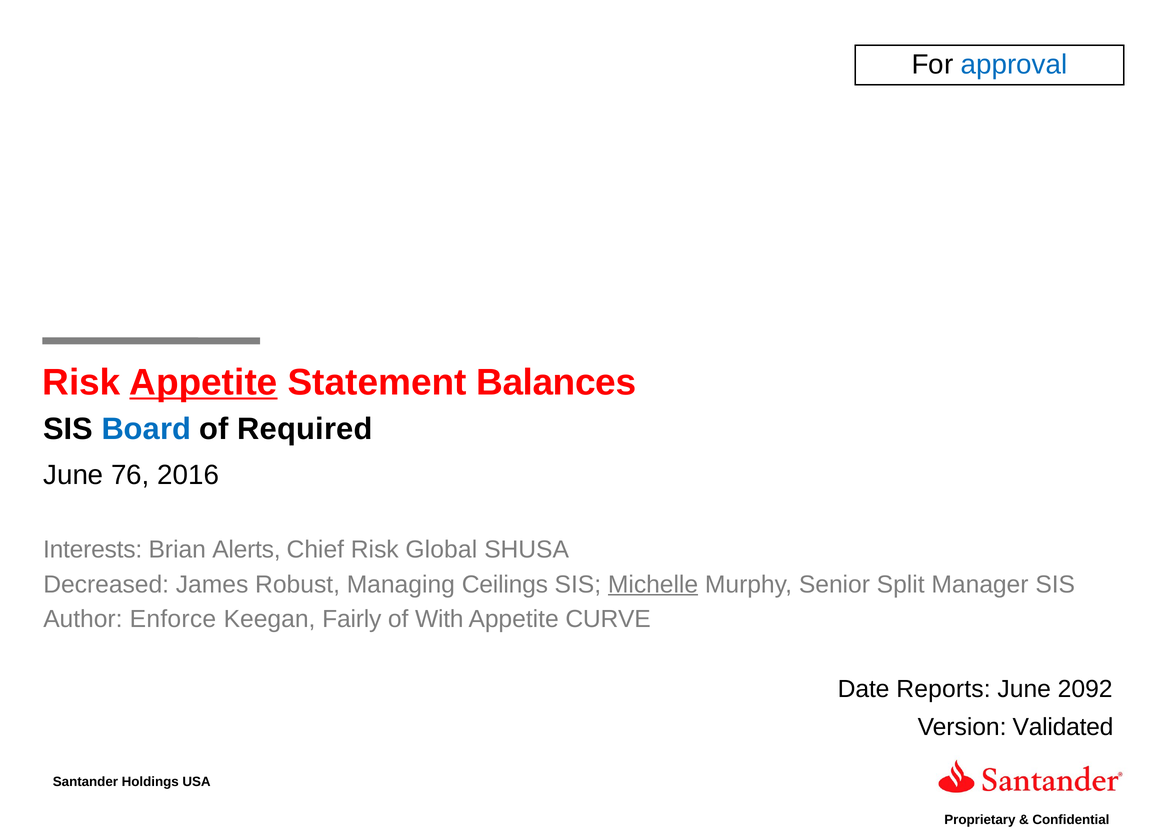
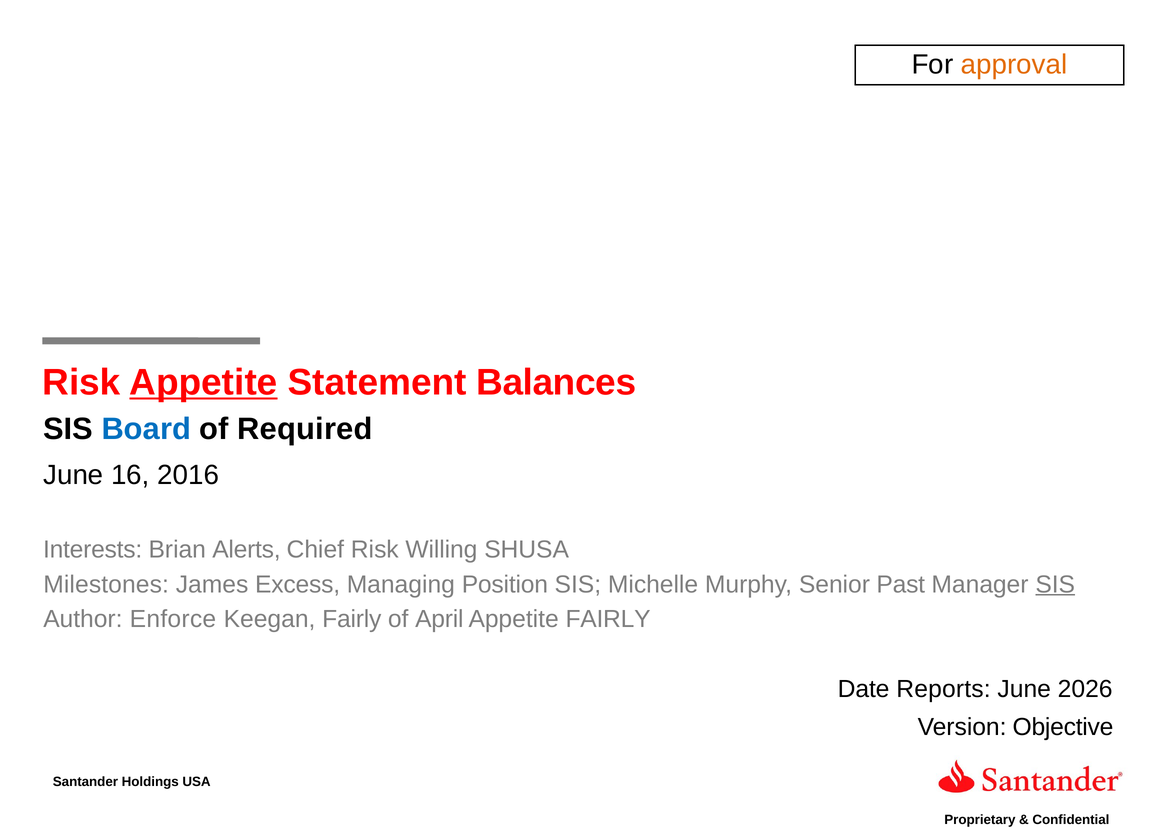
approval colour: blue -> orange (1014, 64)
76: 76 -> 16 (130, 475)
Global: Global -> Willing (441, 549)
Decreased: Decreased -> Milestones (106, 584)
Robust: Robust -> Excess (298, 584)
Ceilings: Ceilings -> Position (505, 584)
Michelle underline: present -> none (653, 584)
Split: Split -> Past (901, 584)
SIS underline: none -> present (1055, 584)
With: With -> April (439, 619)
Appetite CURVE: CURVE -> FAIRLY (608, 619)
2092: 2092 -> 2026 (1085, 689)
Validated: Validated -> Objective (1063, 726)
